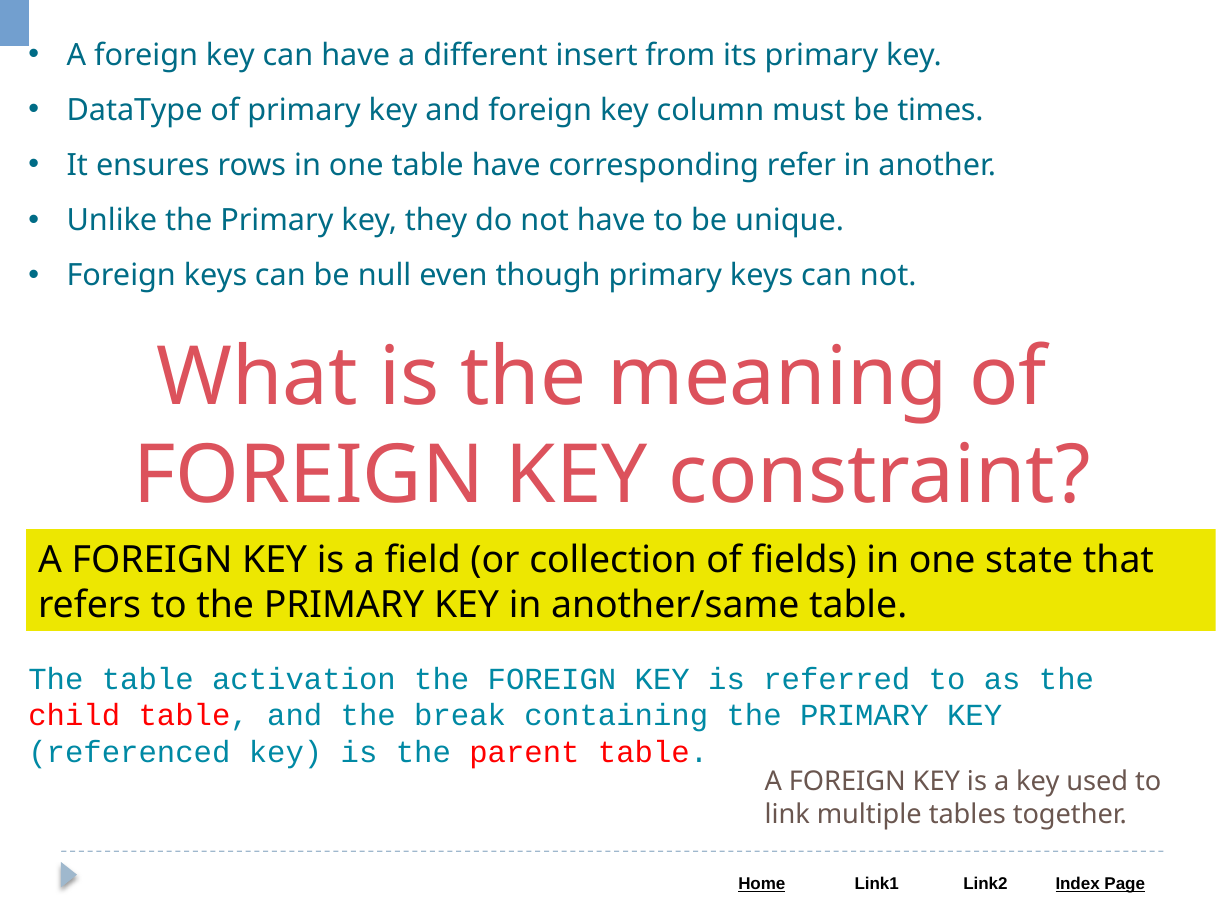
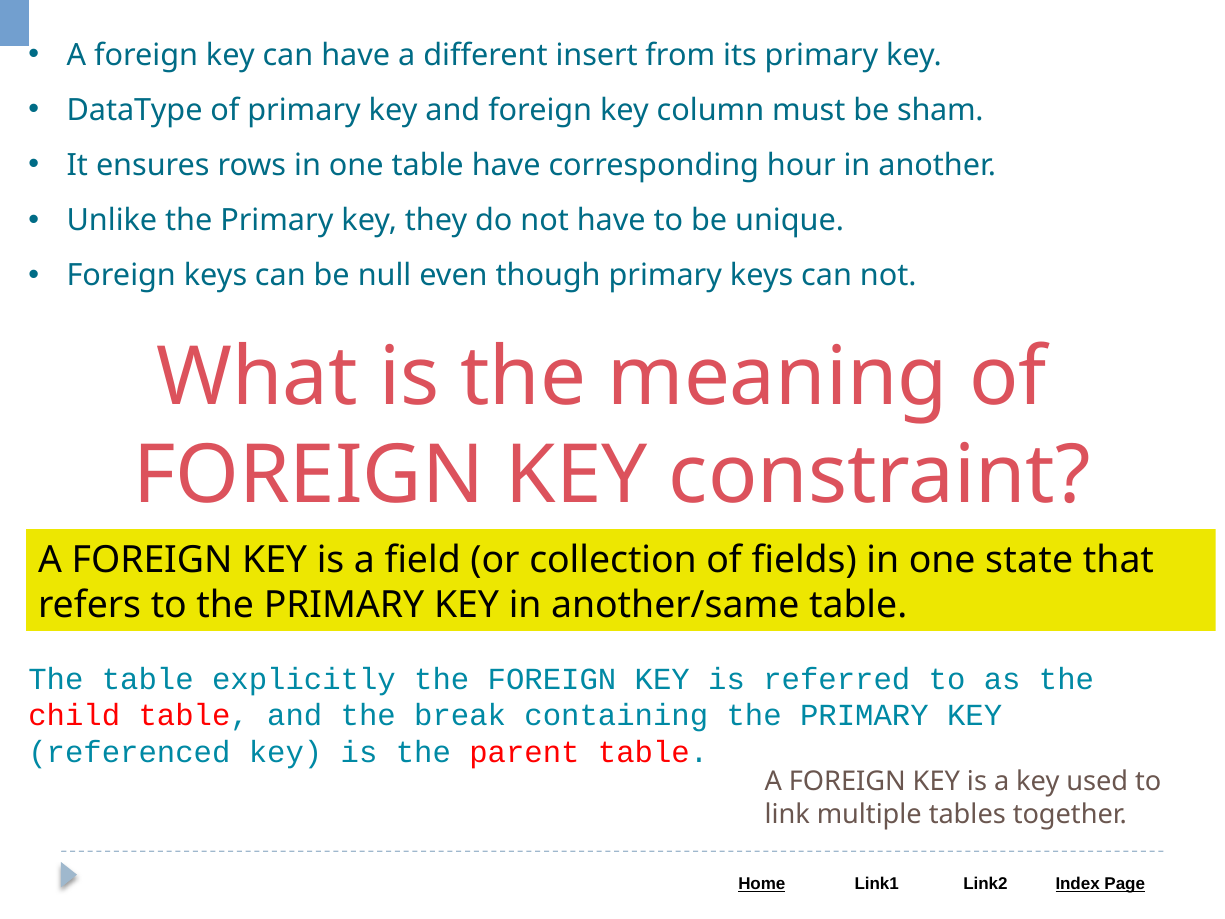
times: times -> sham (940, 110)
refer: refer -> hour (801, 165)
activation: activation -> explicitly (304, 679)
